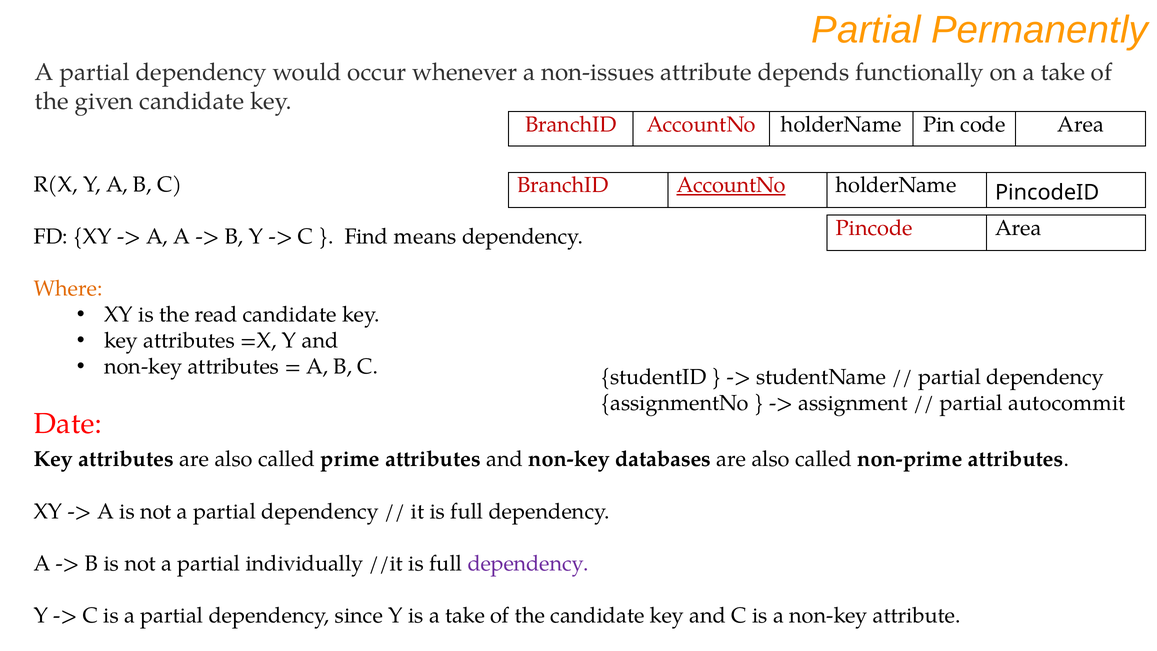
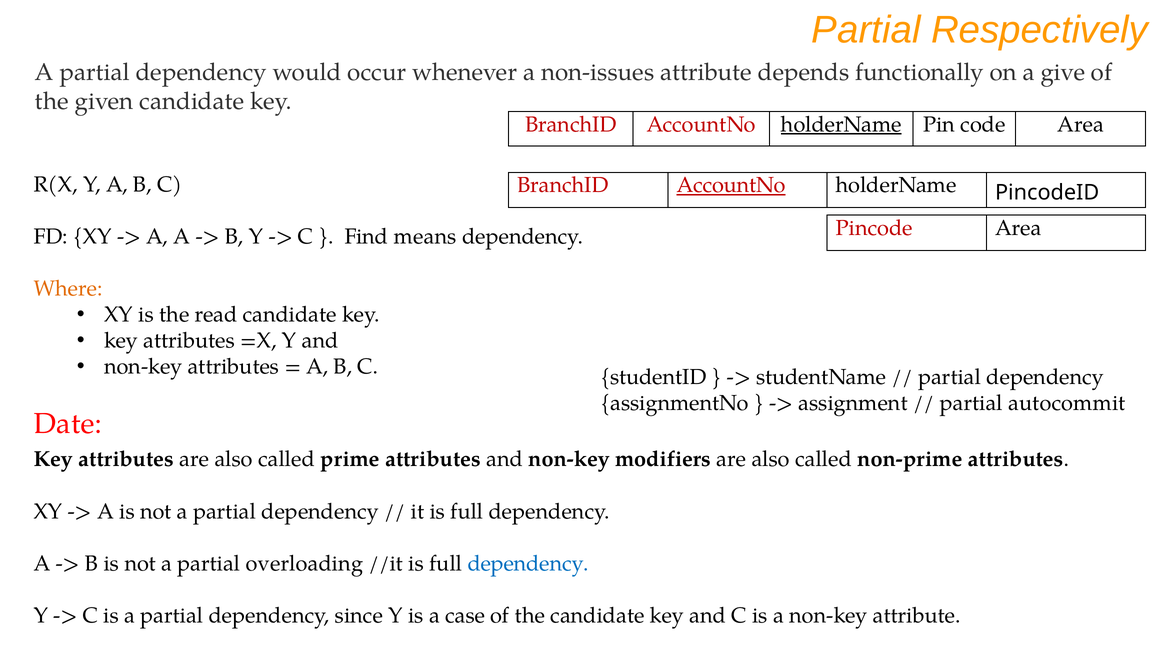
Permanently: Permanently -> Respectively (1040, 30)
on a take: take -> give (1063, 72)
holderName underline: none -> present (841, 124)
databases: databases -> modifiers (663, 459)
individually: individually -> overloading (304, 563)
dependency colour: purple -> blue (528, 563)
is a take: take -> case (465, 615)
